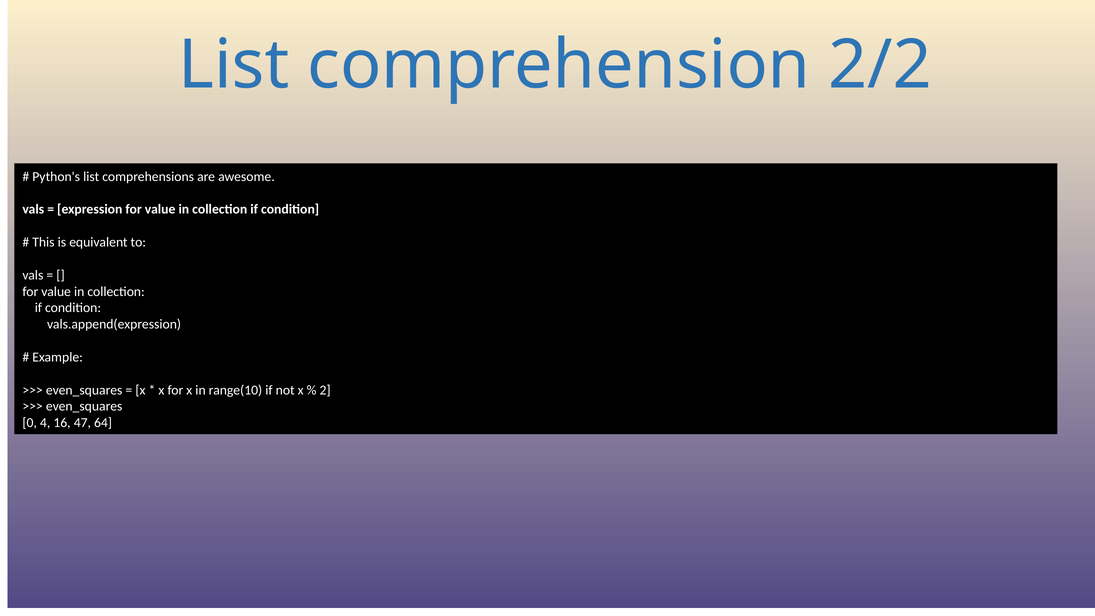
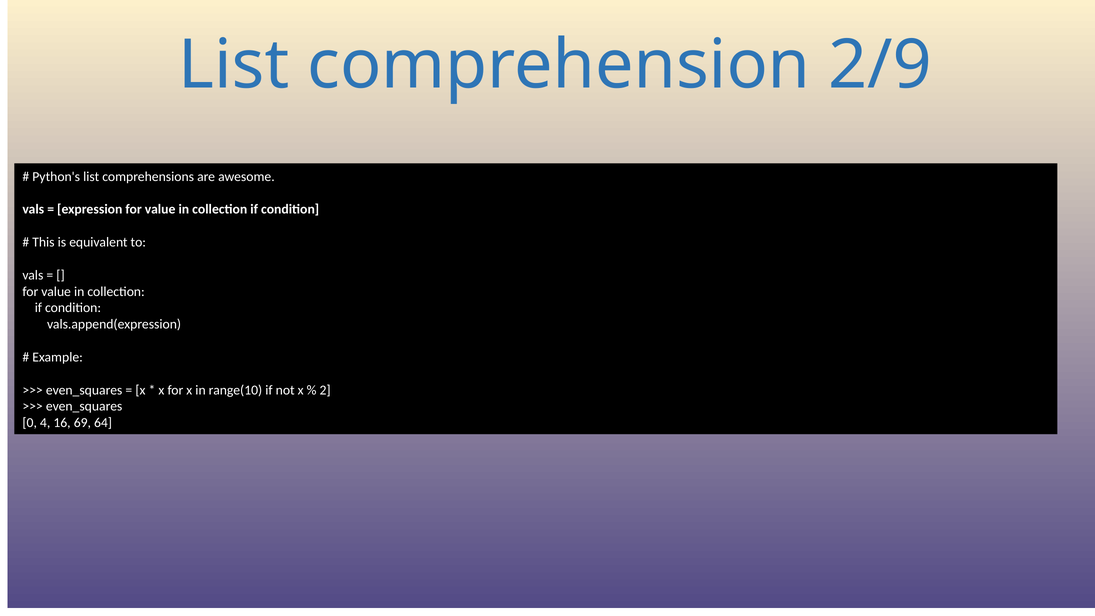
2/2: 2/2 -> 2/9 (880, 65)
47: 47 -> 69 (82, 423)
